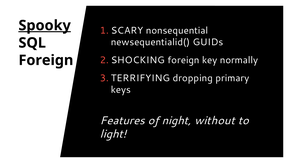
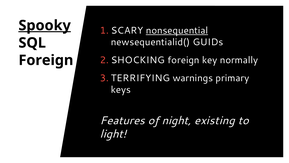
nonsequential underline: none -> present (177, 30)
dropping: dropping -> warnings (193, 78)
without: without -> existing (215, 120)
